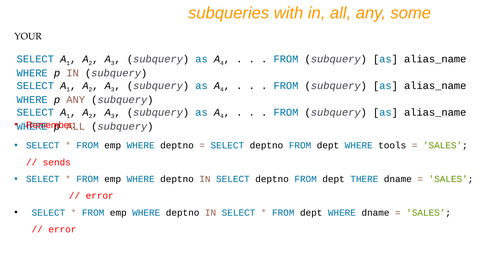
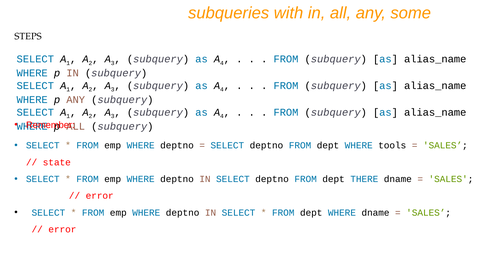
YOUR: YOUR -> STEPS (28, 36)
sends: sends -> state (57, 162)
